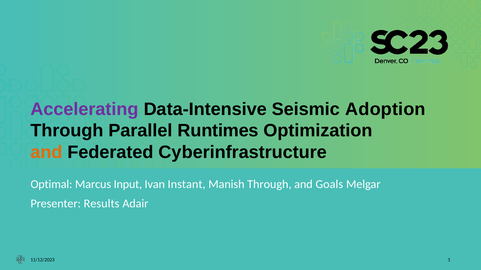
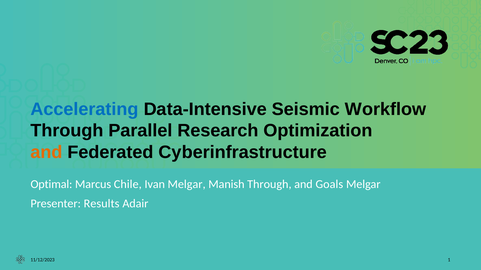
Accelerating colour: purple -> blue (85, 109)
Adoption: Adoption -> Workflow (386, 109)
Runtimes: Runtimes -> Research (218, 131)
Input: Input -> Chile (128, 185)
Ivan Instant: Instant -> Melgar (187, 185)
